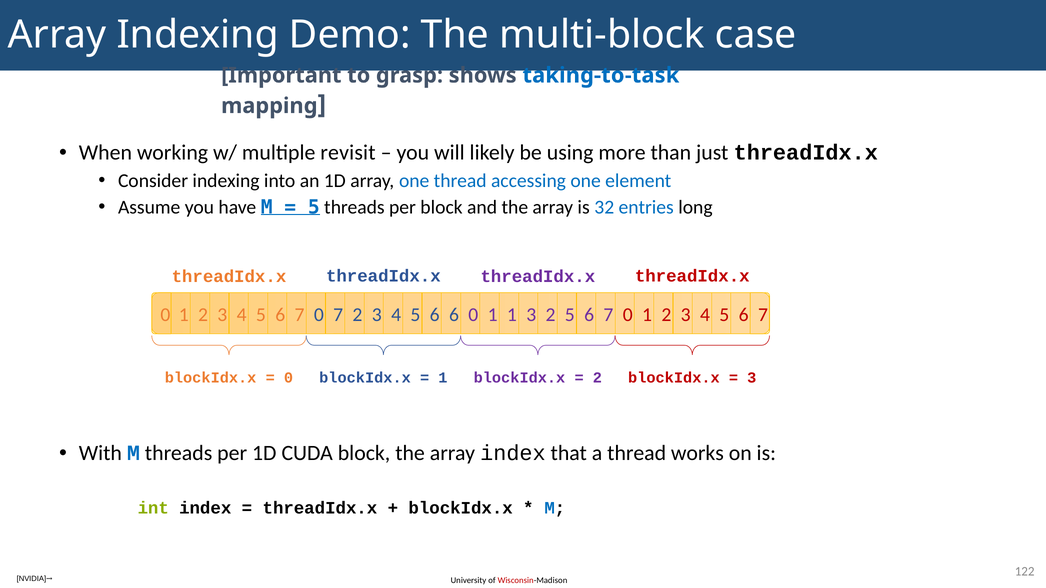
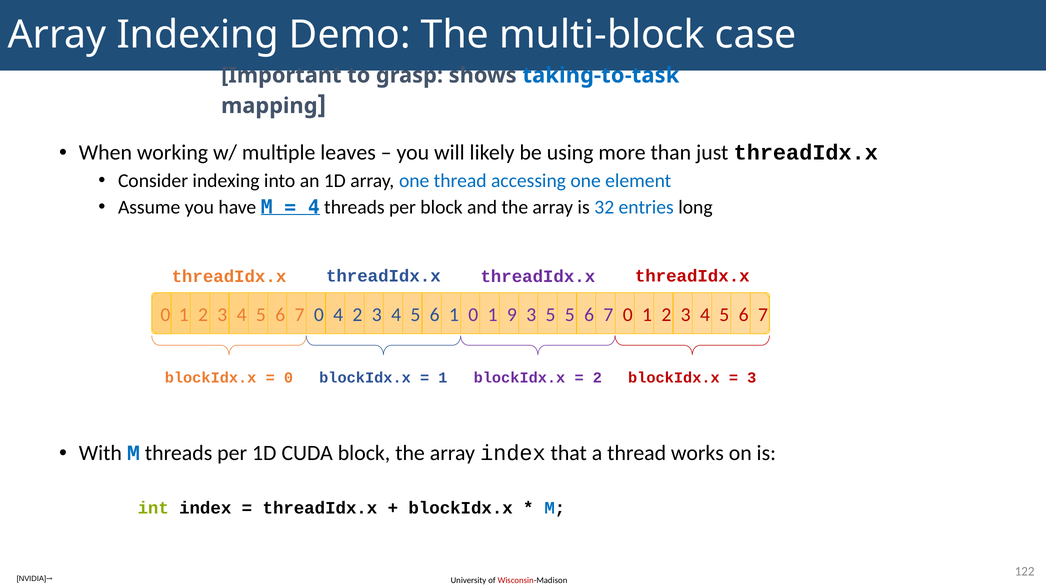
revisit: revisit -> leaves (348, 153)
5: 5 -> 4 (314, 207)
0 7: 7 -> 4 (338, 315)
6 6: 6 -> 1 (454, 315)
1 1: 1 -> 9 (512, 315)
3 2: 2 -> 5 (551, 315)
